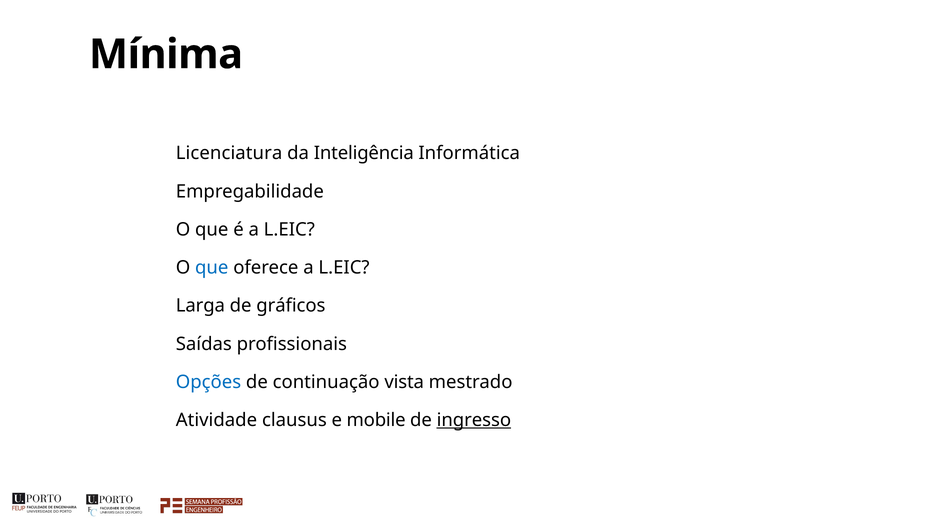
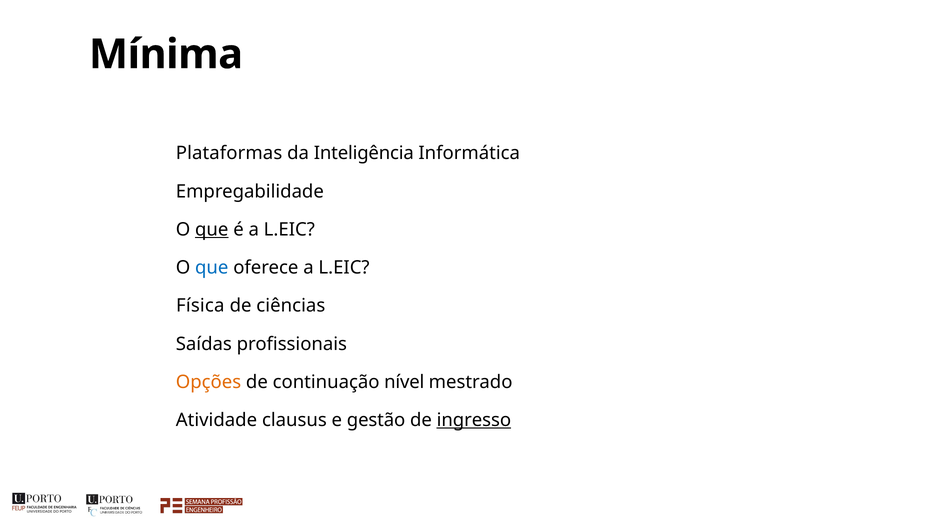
Licenciatura: Licenciatura -> Plataformas (229, 153)
que underline: none -> present (212, 230)
Larga: Larga -> Física (200, 306)
gráficos: gráficos -> ciências (291, 306)
Opções colour: blue -> orange (208, 382)
vista: vista -> nível (404, 382)
mobile: mobile -> gestão (376, 420)
